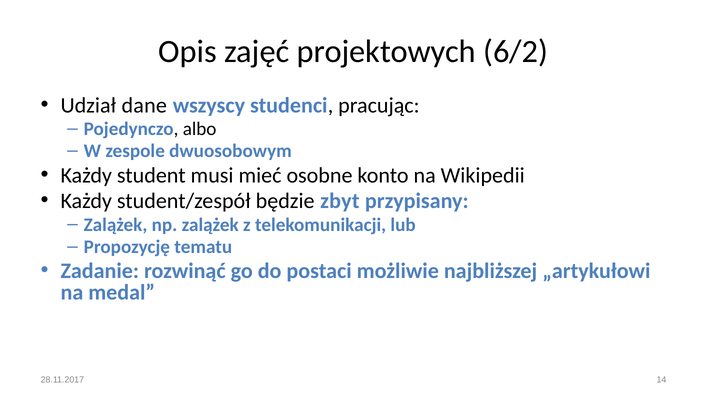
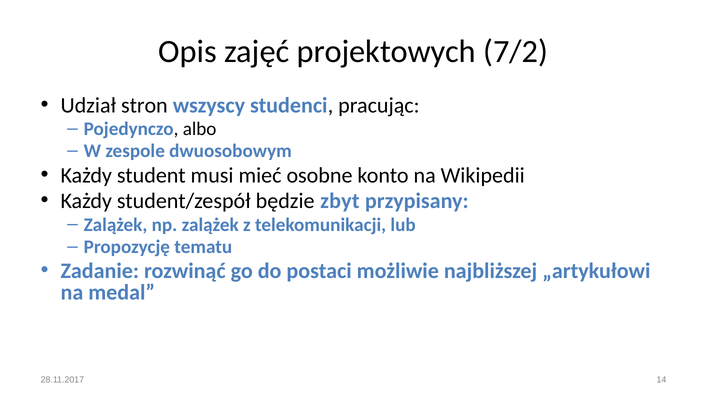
6/2: 6/2 -> 7/2 (516, 51)
dane: dane -> stron (144, 105)
